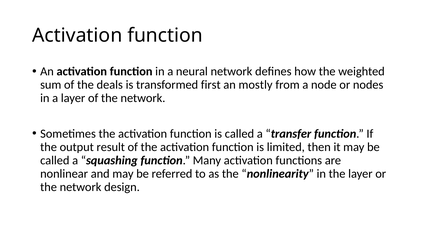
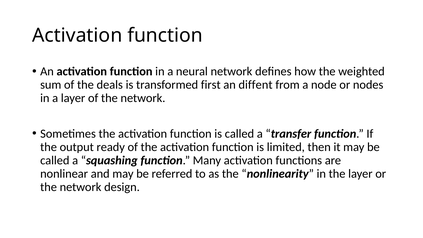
mostly: mostly -> diffent (256, 85)
result: result -> ready (111, 147)
